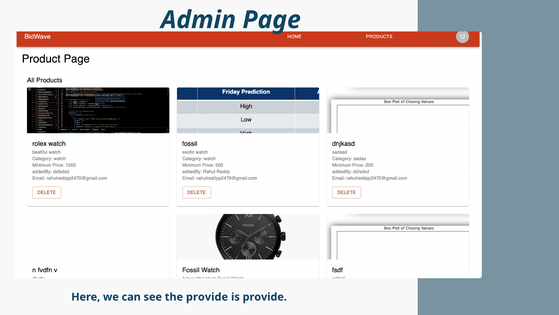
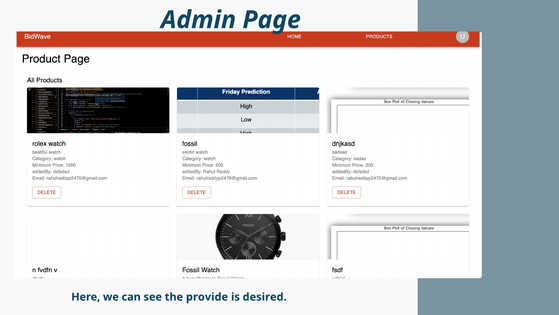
is provide: provide -> desired (265, 296)
